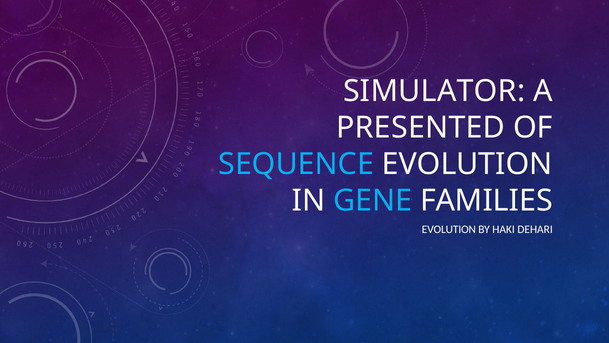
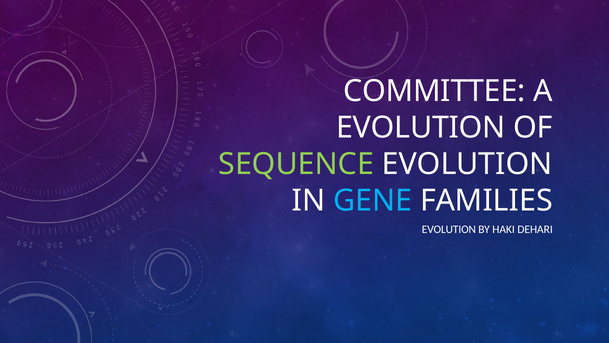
SIMULATOR: SIMULATOR -> COMMITTEE (434, 91)
PRESENTED: PRESENTED -> EVOLUTION (421, 128)
SEQUENCE colour: light blue -> light green (296, 164)
